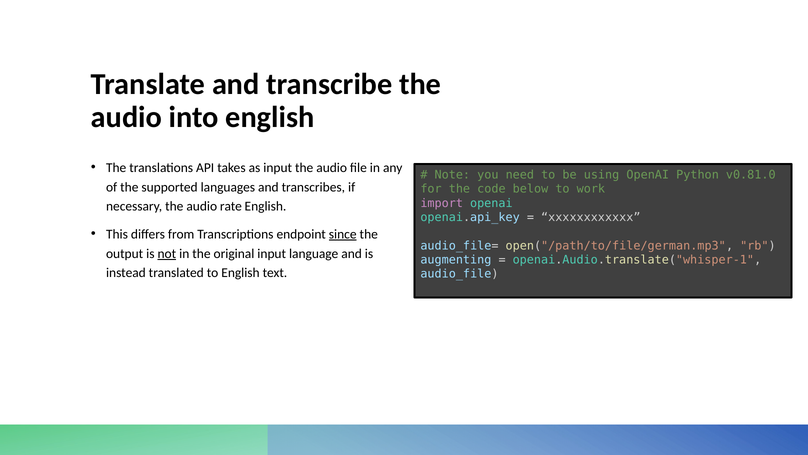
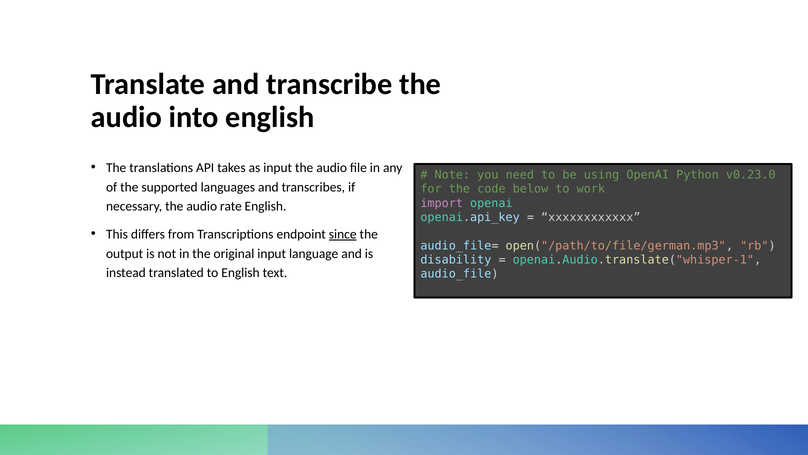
v0.81.0: v0.81.0 -> v0.23.0 (751, 175)
not underline: present -> none (167, 253)
augmenting: augmenting -> disability (456, 260)
